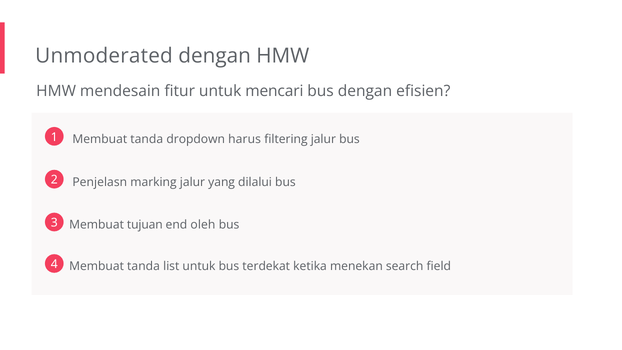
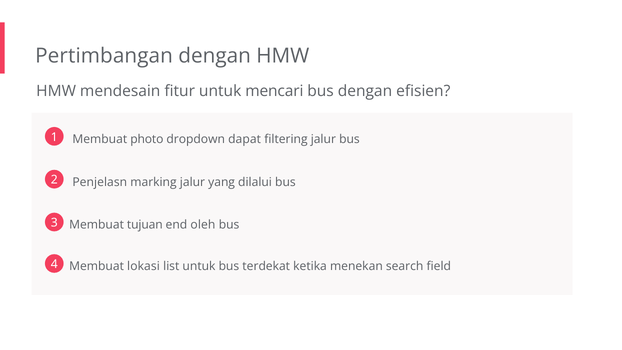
Unmoderated: Unmoderated -> Pertimbangan (104, 56)
tanda: tanda -> photo (147, 139)
harus: harus -> dapat (245, 139)
tanda: tanda -> lokasi (143, 266)
